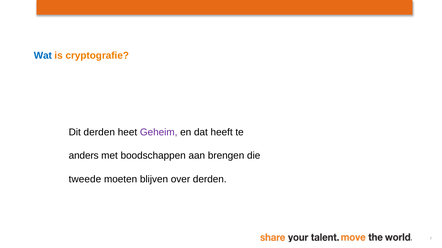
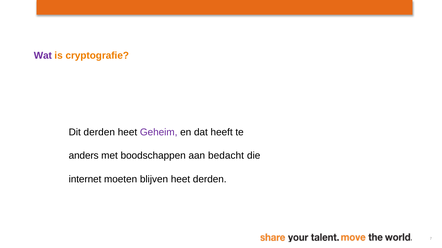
Wat colour: blue -> purple (43, 56)
brengen: brengen -> bedacht (226, 156)
tweede: tweede -> internet (85, 180)
blijven over: over -> heet (180, 180)
